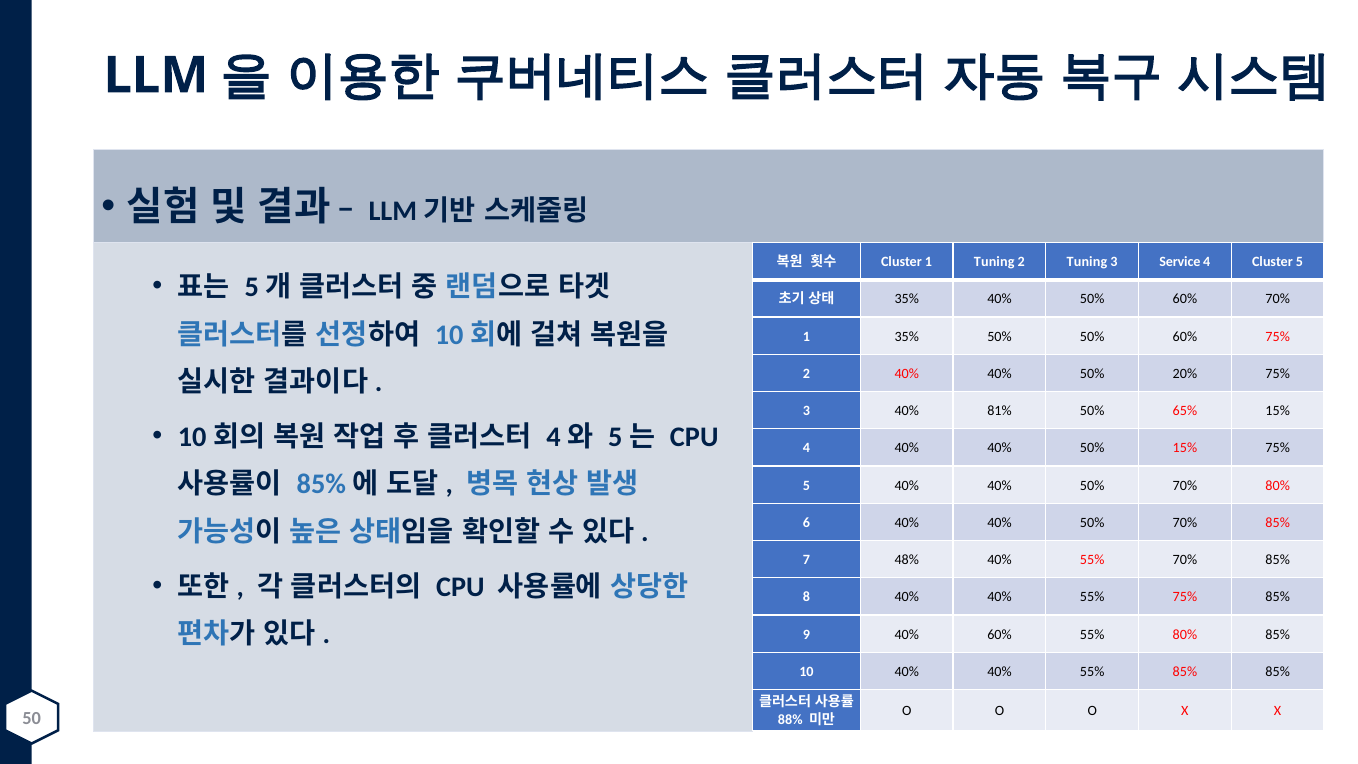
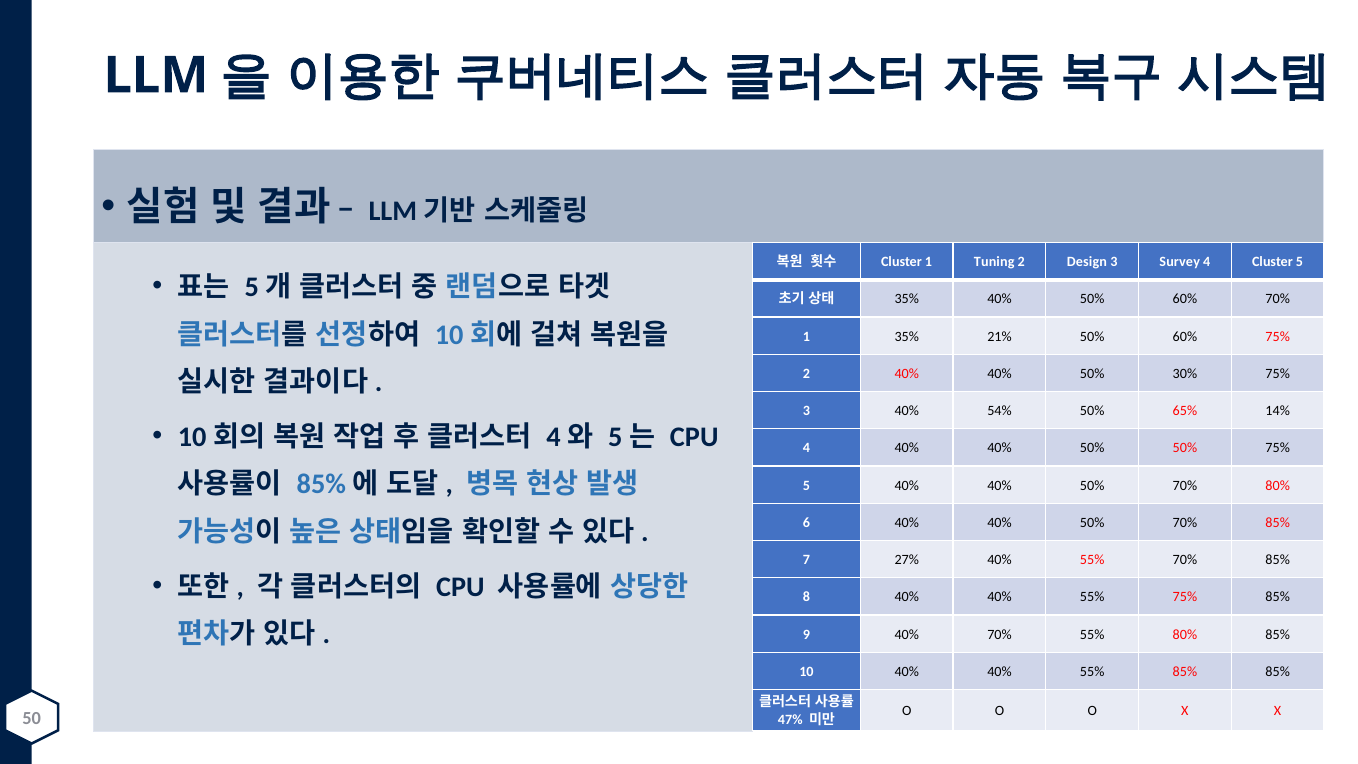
2 Tuning: Tuning -> Design (1087, 262)
Service: Service -> Survey (1180, 262)
35% 50%: 50% -> 21% (999, 336)
20%: 20% -> 30% (1185, 374)
81%: 81% -> 54% (999, 411)
65% 15%: 15% -> 14% (1278, 411)
50% 15%: 15% -> 50% (1185, 448)
48%: 48% -> 27% (907, 560)
40% 60%: 60% -> 70% (999, 634)
88%: 88% -> 47% (790, 720)
